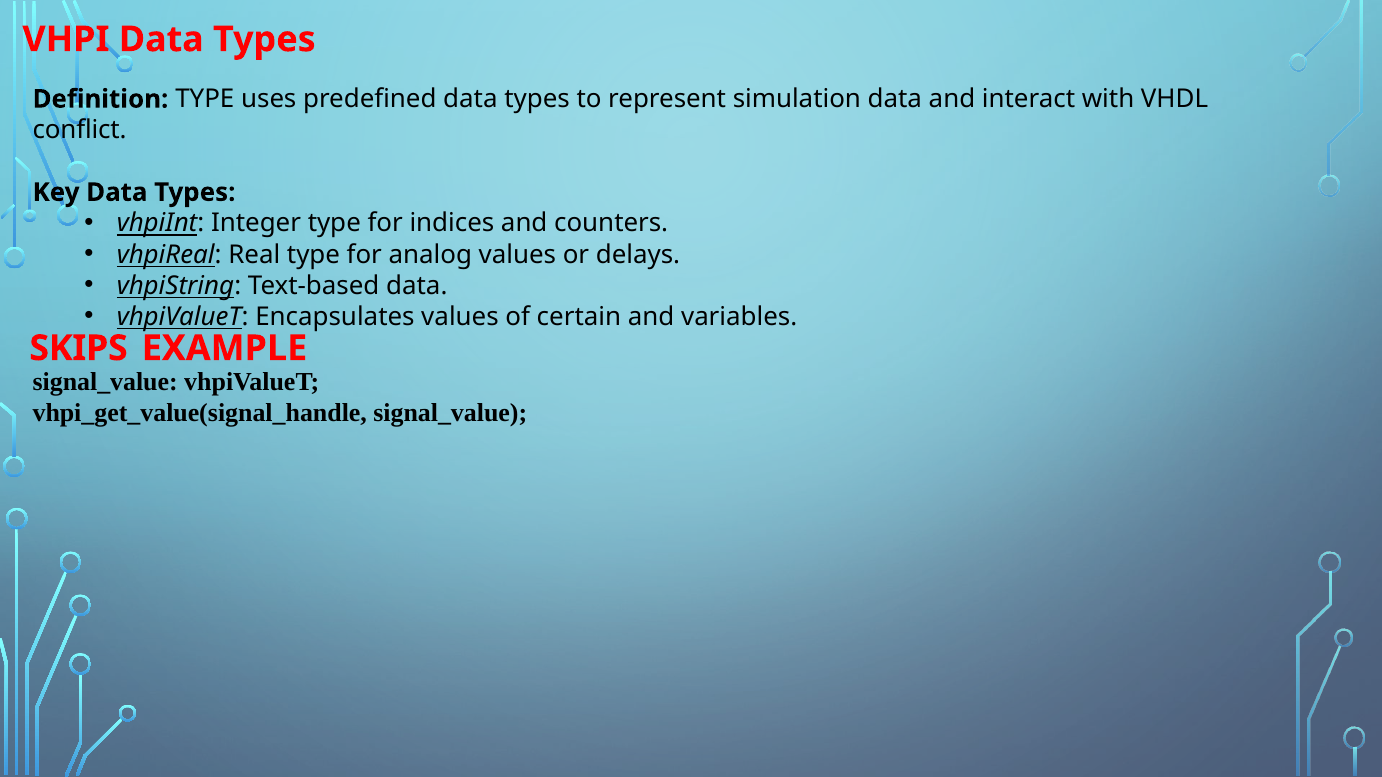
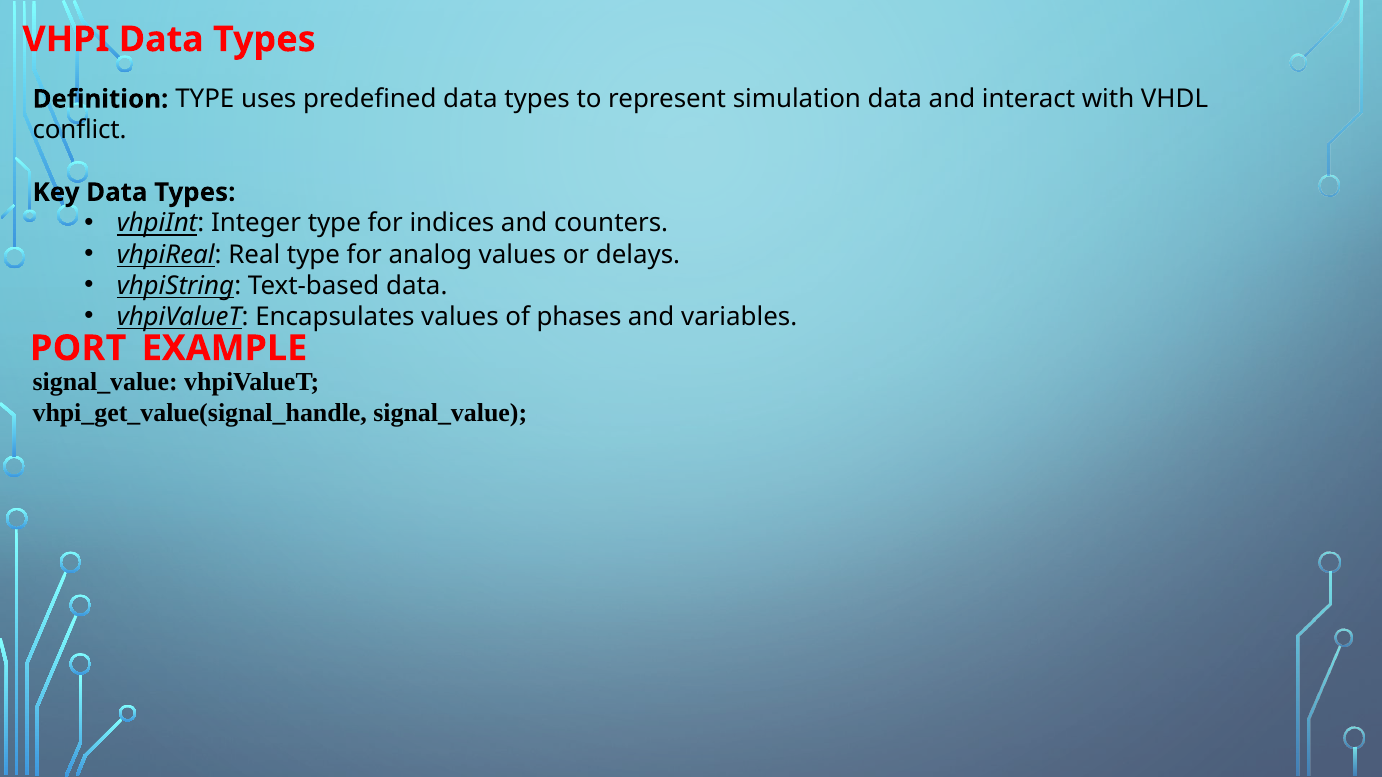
certain: certain -> phases (579, 317)
SKIPS: SKIPS -> PORT (78, 348)
